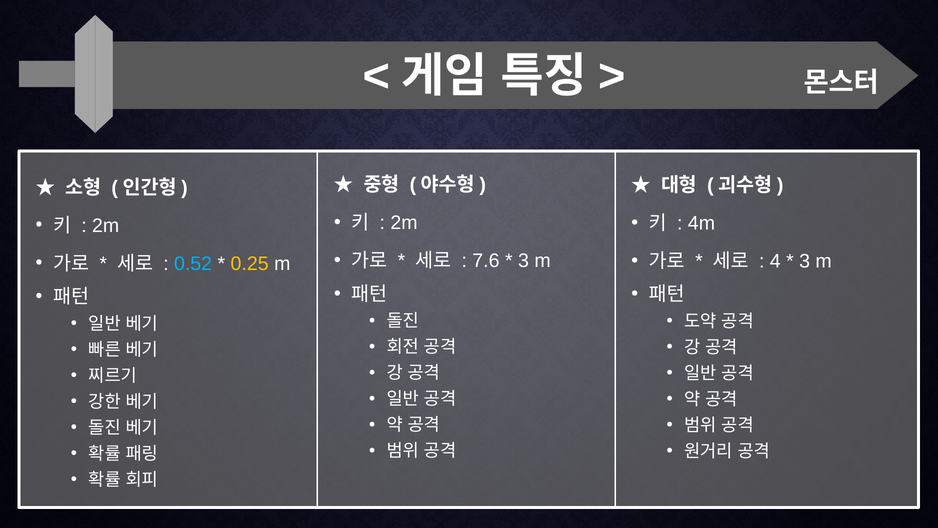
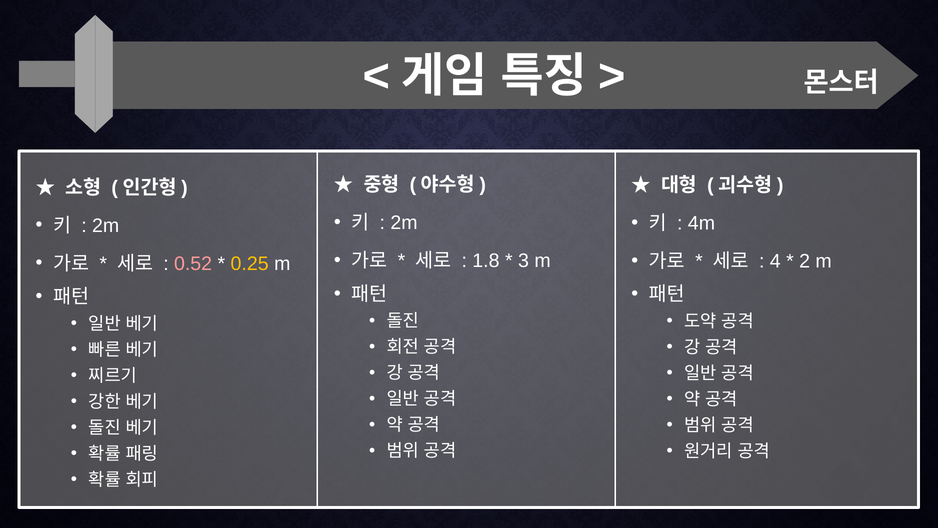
7.6: 7.6 -> 1.8 (486, 261)
3: 3 -> 2 (805, 261)
0.52 colour: light blue -> pink (193, 263)
